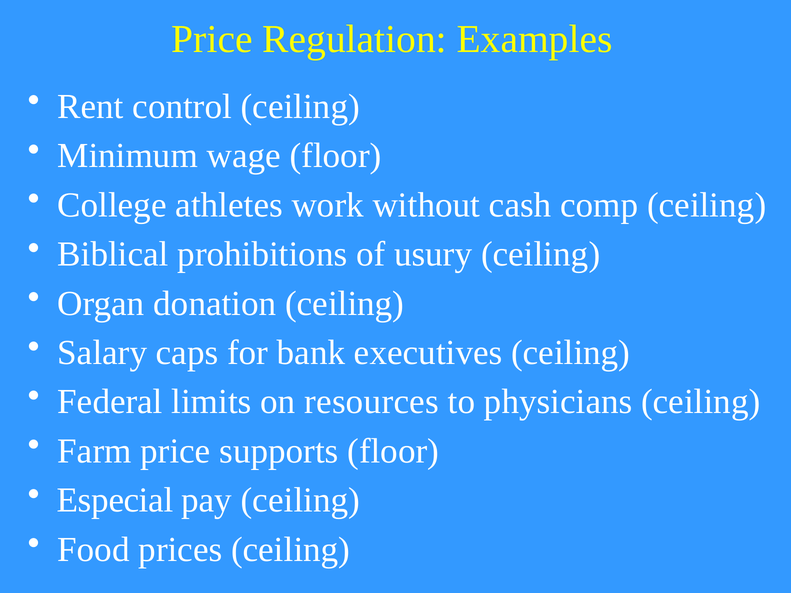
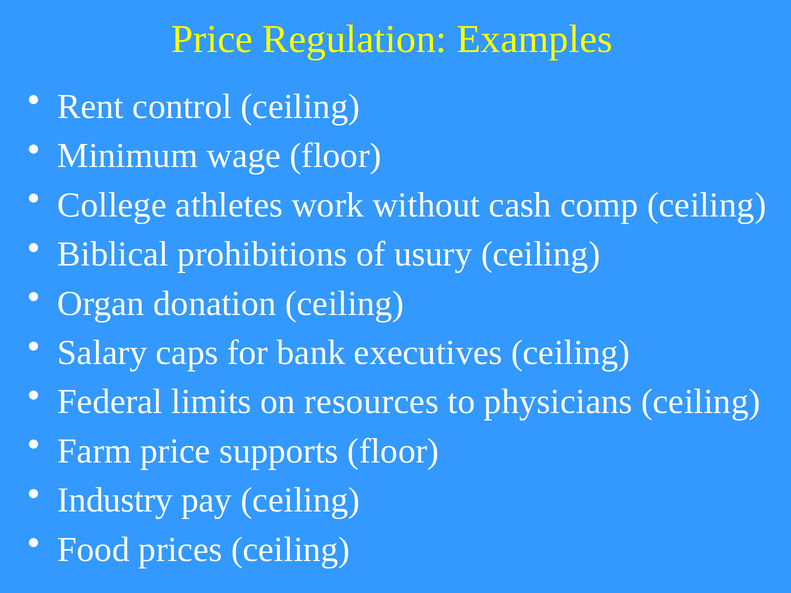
Especial: Especial -> Industry (115, 500)
